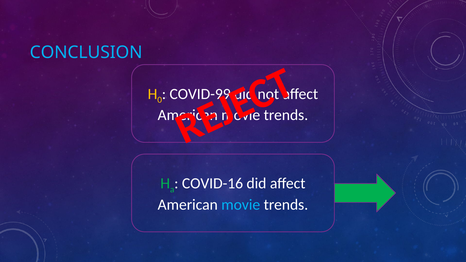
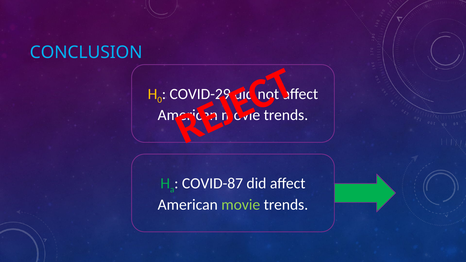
COVID-99: COVID-99 -> COVID-29 (200, 94)
COVID-16: COVID-16 -> COVID-87 (212, 184)
movie colour: light blue -> light green (241, 205)
